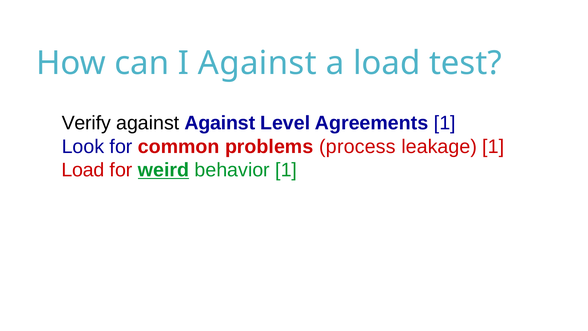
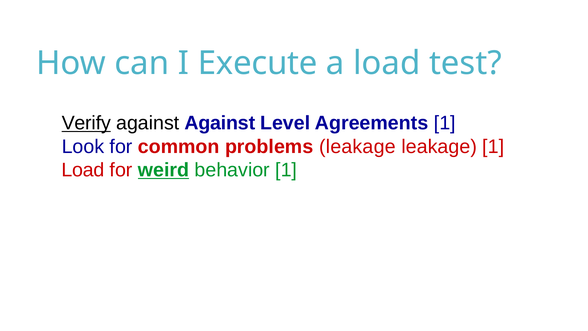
I Against: Against -> Execute (258, 63)
Verify underline: none -> present (86, 123)
problems process: process -> leakage (357, 146)
